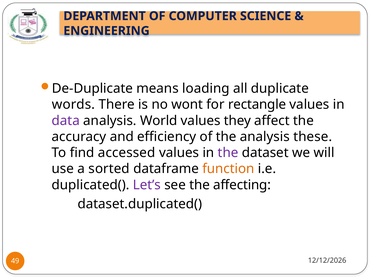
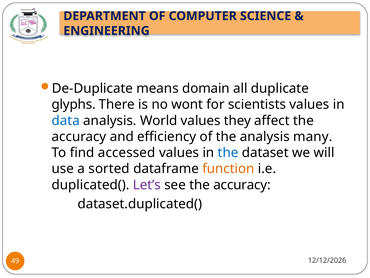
loading: loading -> domain (206, 88)
words: words -> glyphs (74, 104)
rectangle: rectangle -> scientists (257, 104)
data colour: purple -> blue (66, 120)
these: these -> many (313, 136)
the colour: purple -> blue (228, 152)
see the affecting: affecting -> accuracy (242, 185)
